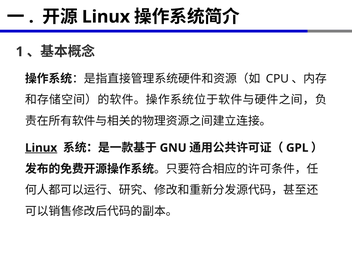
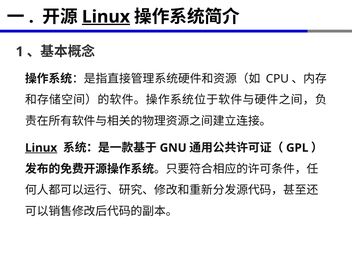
Linux underline: none -> present (106, 17)
